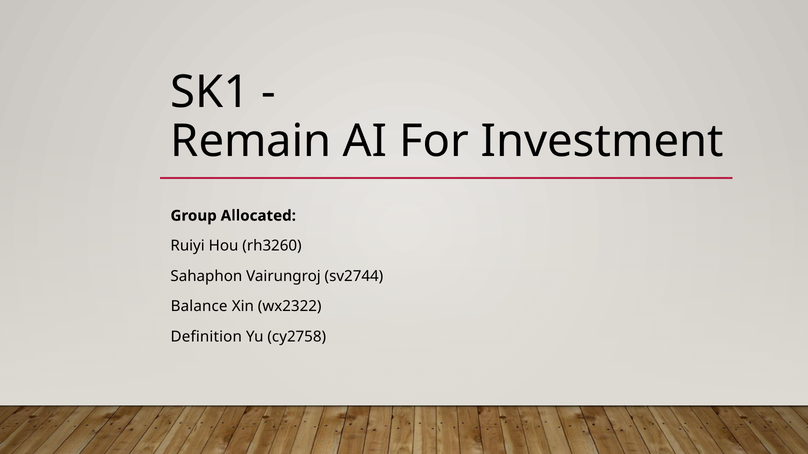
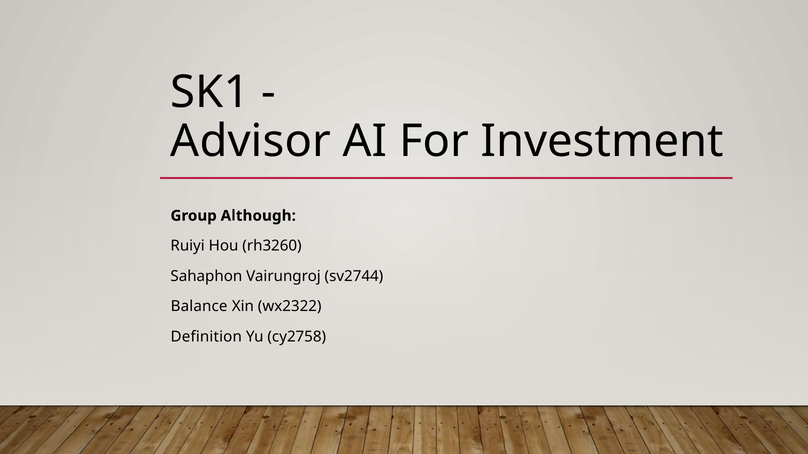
Remain: Remain -> Advisor (251, 141)
Allocated: Allocated -> Although (258, 216)
